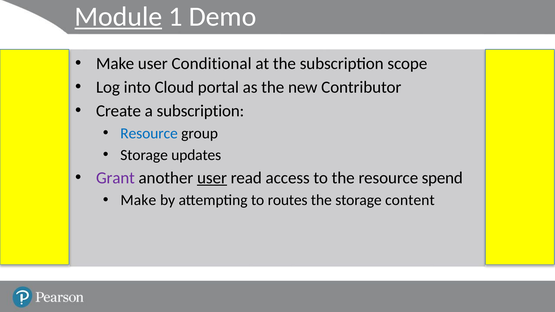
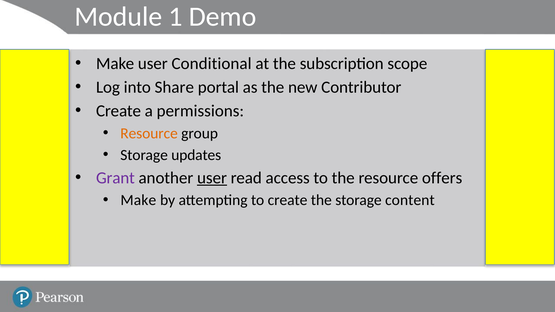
Module underline: present -> none (118, 17)
Cloud: Cloud -> Share (174, 87)
a subscription: subscription -> permissions (200, 111)
Resource colour: blue -> orange (149, 133)
spend: spend -> offers (442, 178)
to routes: routes -> create (288, 200)
